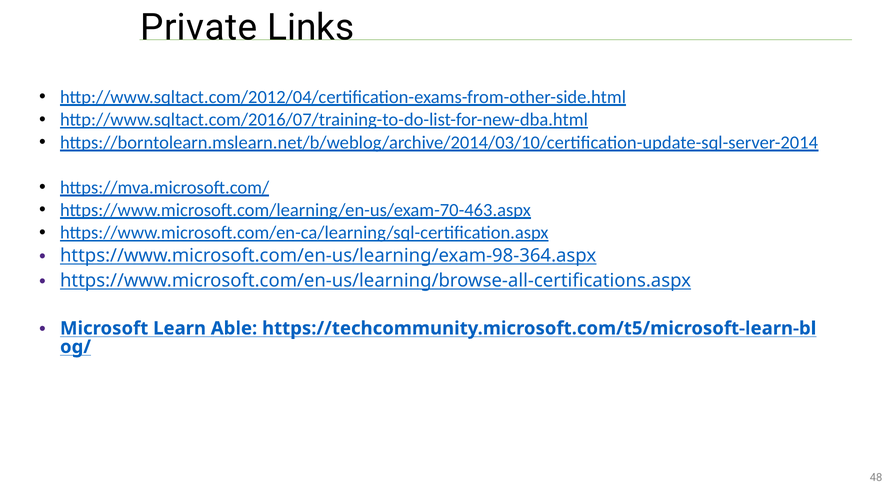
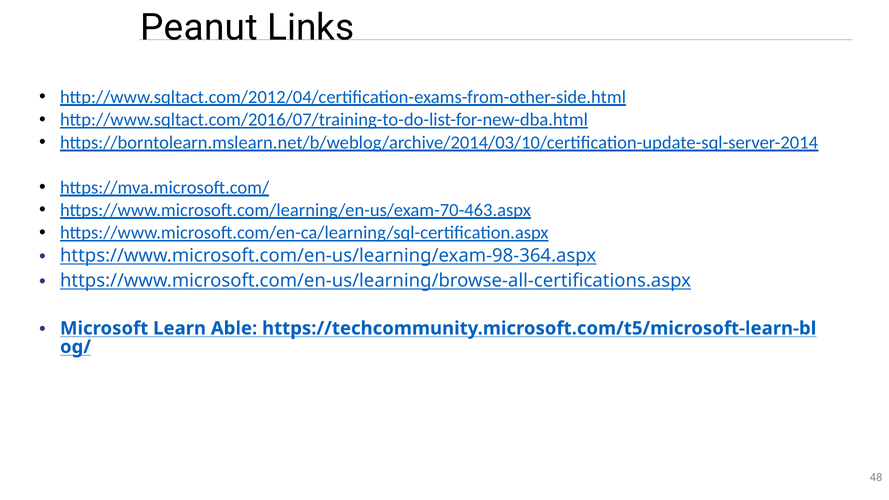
Private: Private -> Peanut (199, 28)
